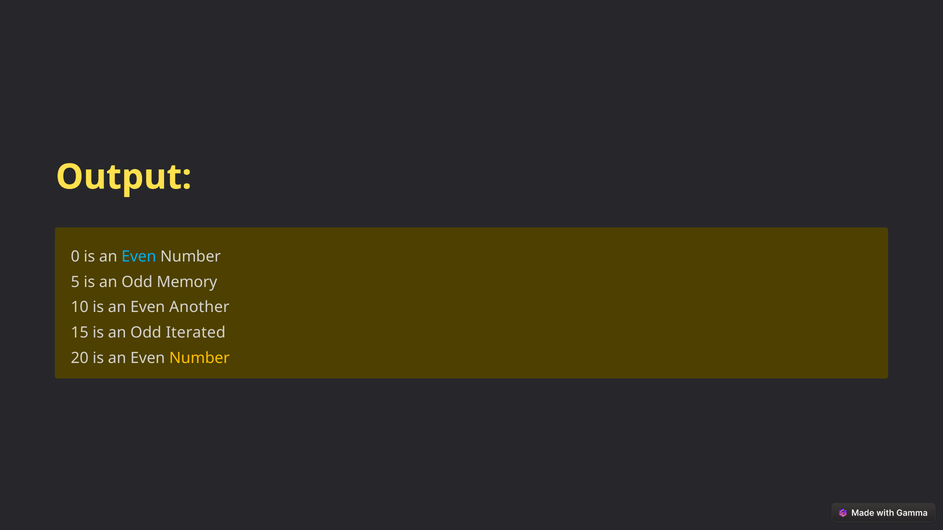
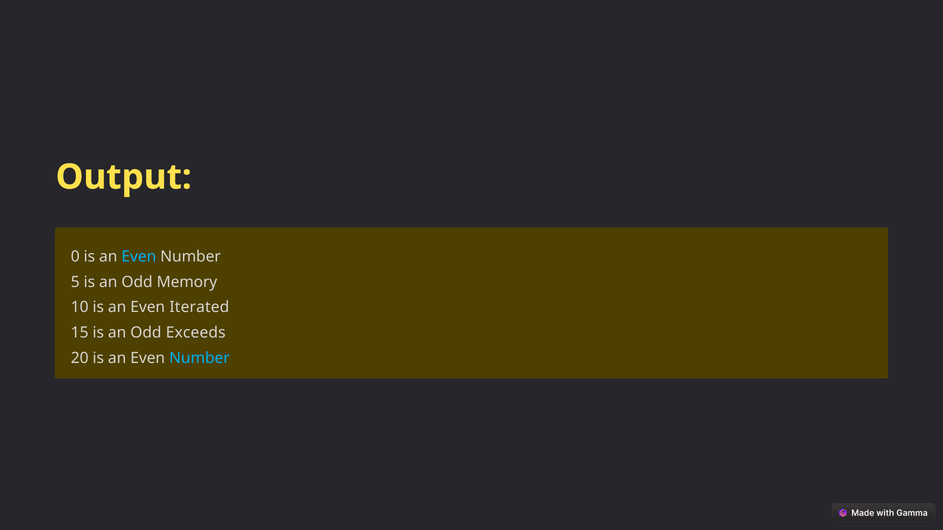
Another: Another -> Iterated (199, 307)
Iterated: Iterated -> Exceeds (196, 333)
Number colour: yellow -> light blue (199, 358)
